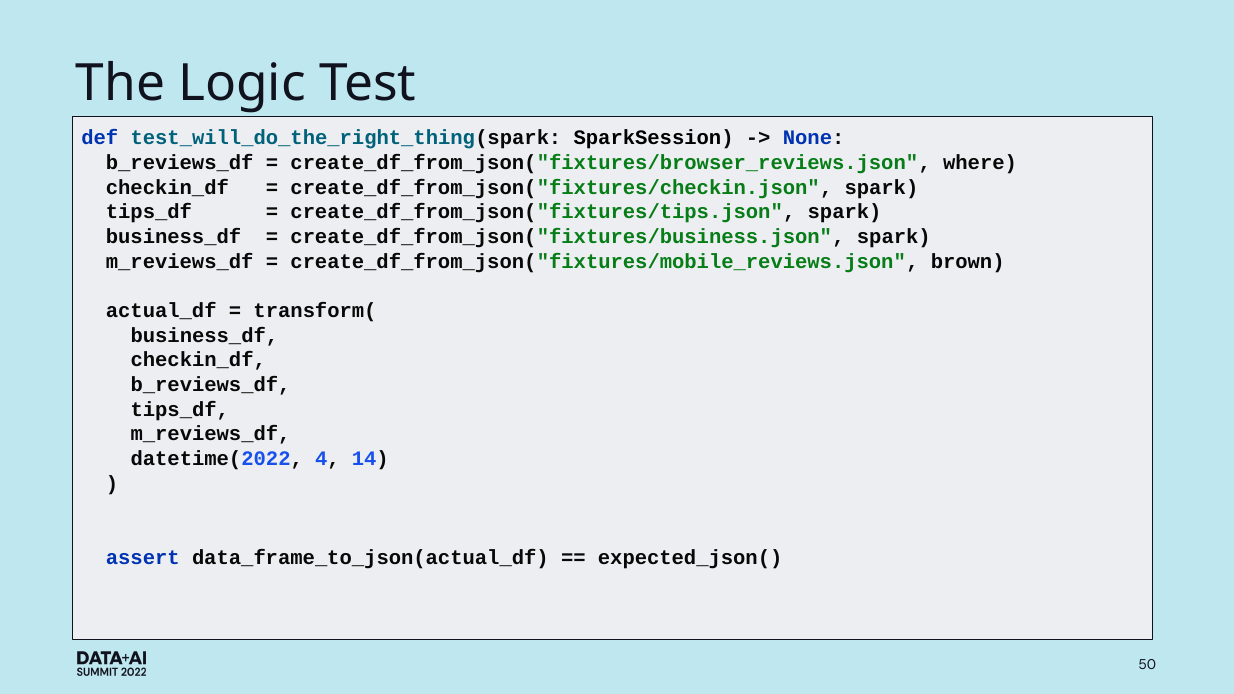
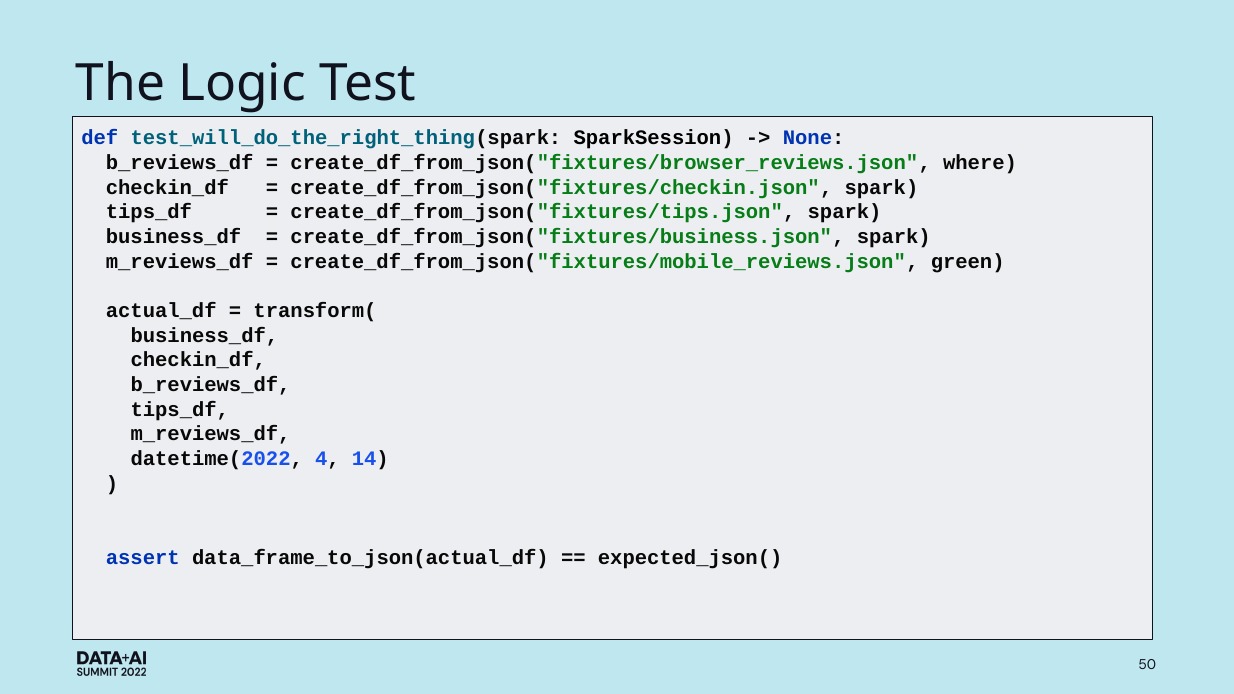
brown: brown -> green (968, 261)
